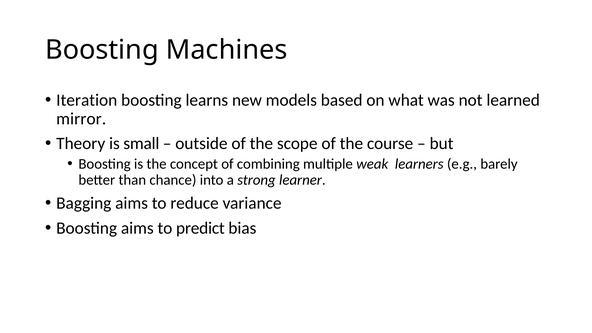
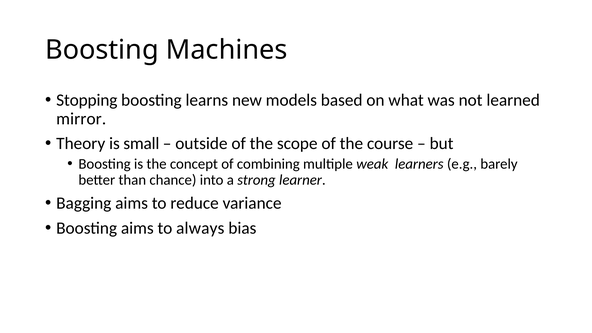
Iteration: Iteration -> Stopping (87, 100)
predict: predict -> always (200, 228)
